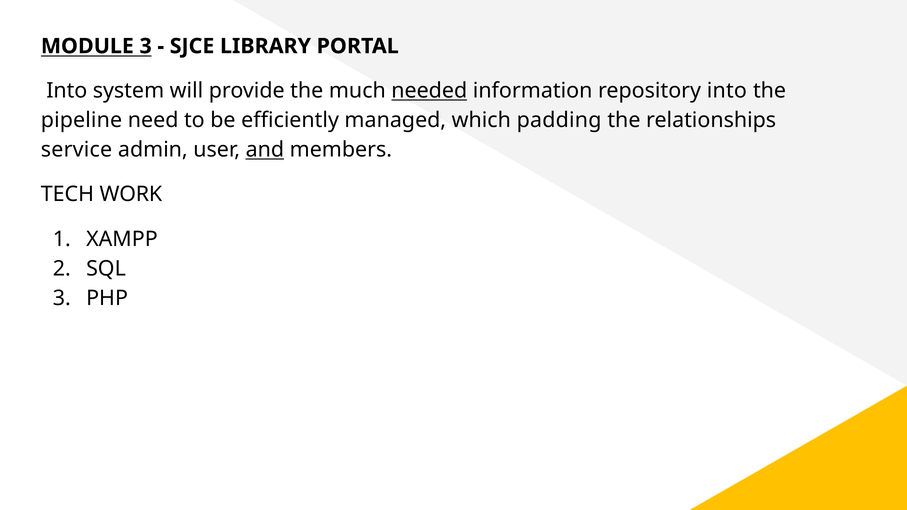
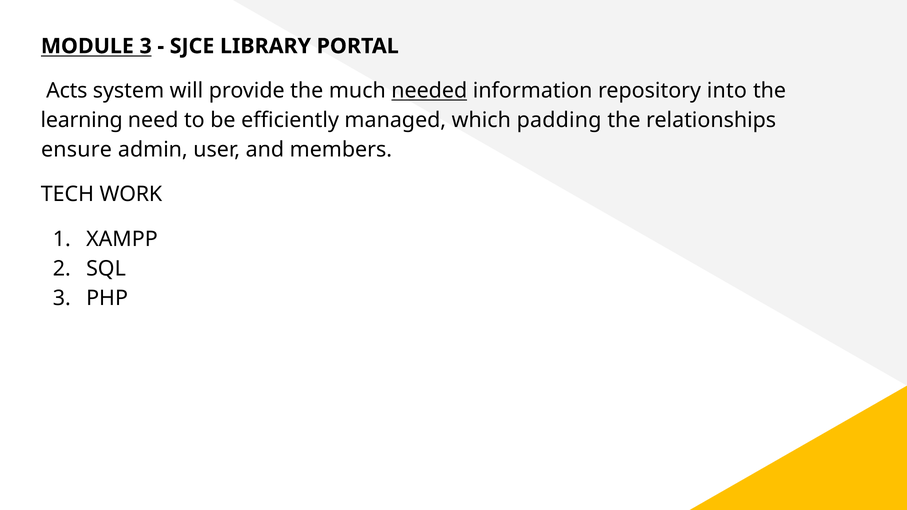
Into: Into -> Acts (67, 91)
pipeline: pipeline -> learning (82, 120)
service: service -> ensure (76, 150)
and underline: present -> none (265, 150)
